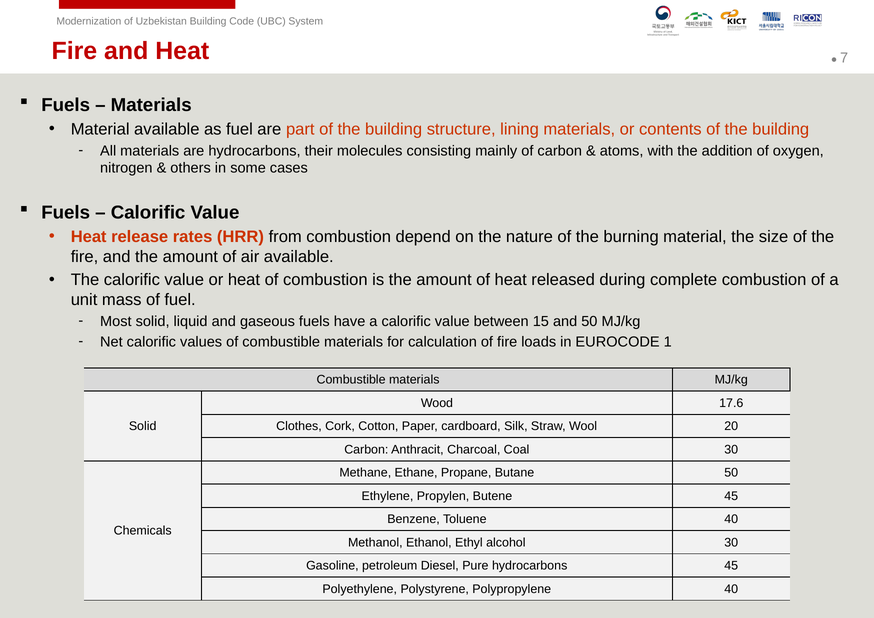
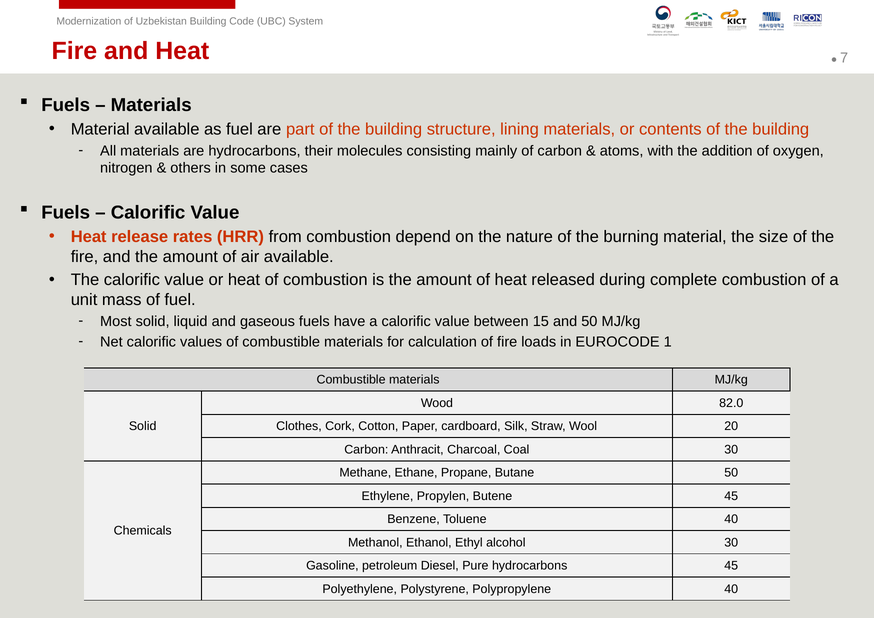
17.6: 17.6 -> 82.0 (731, 403)
